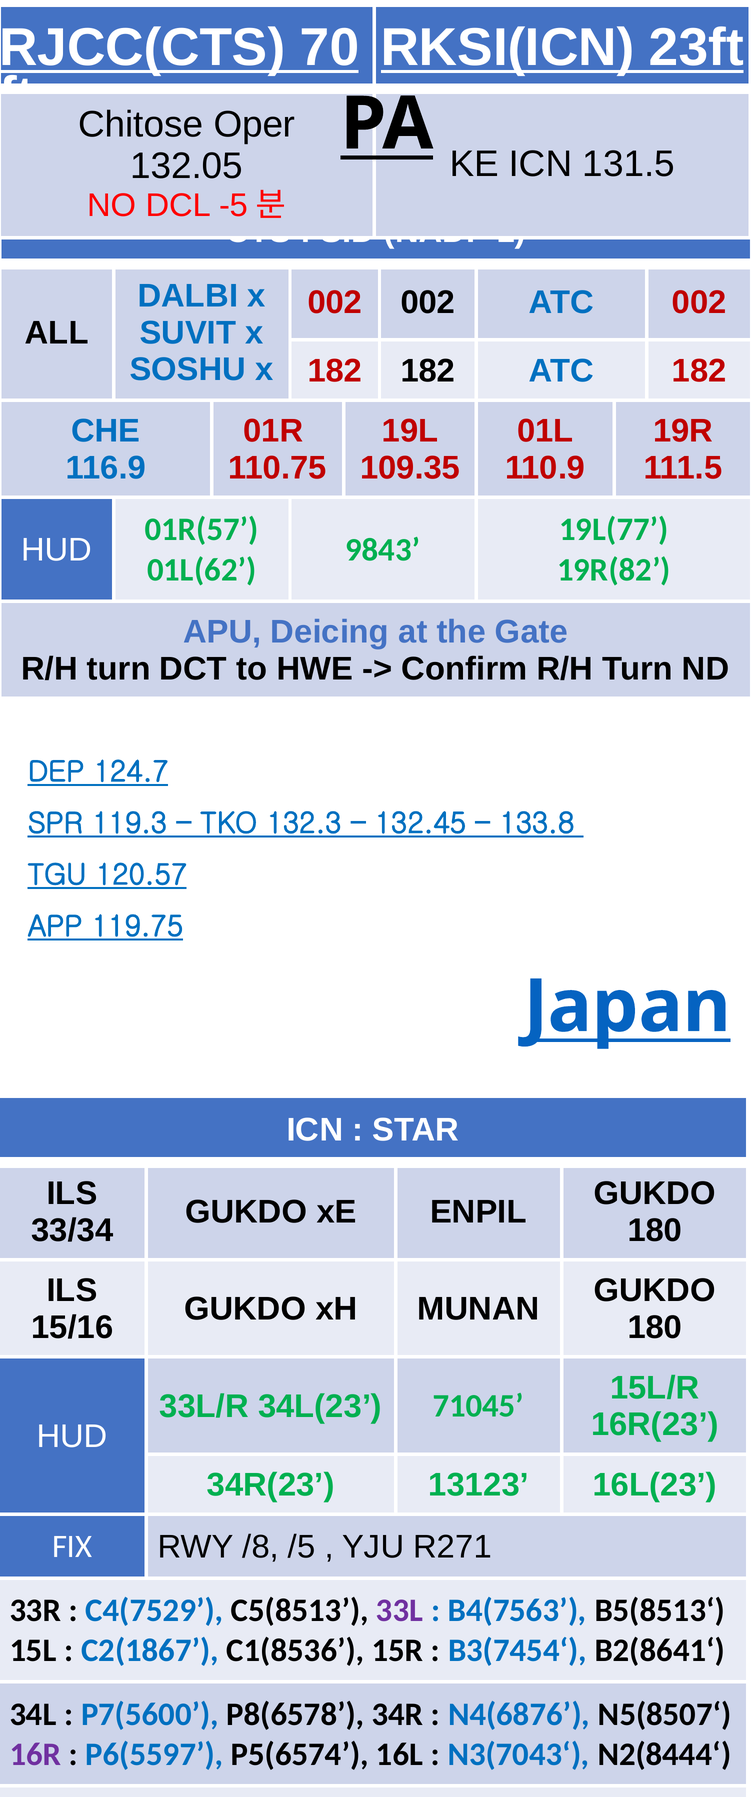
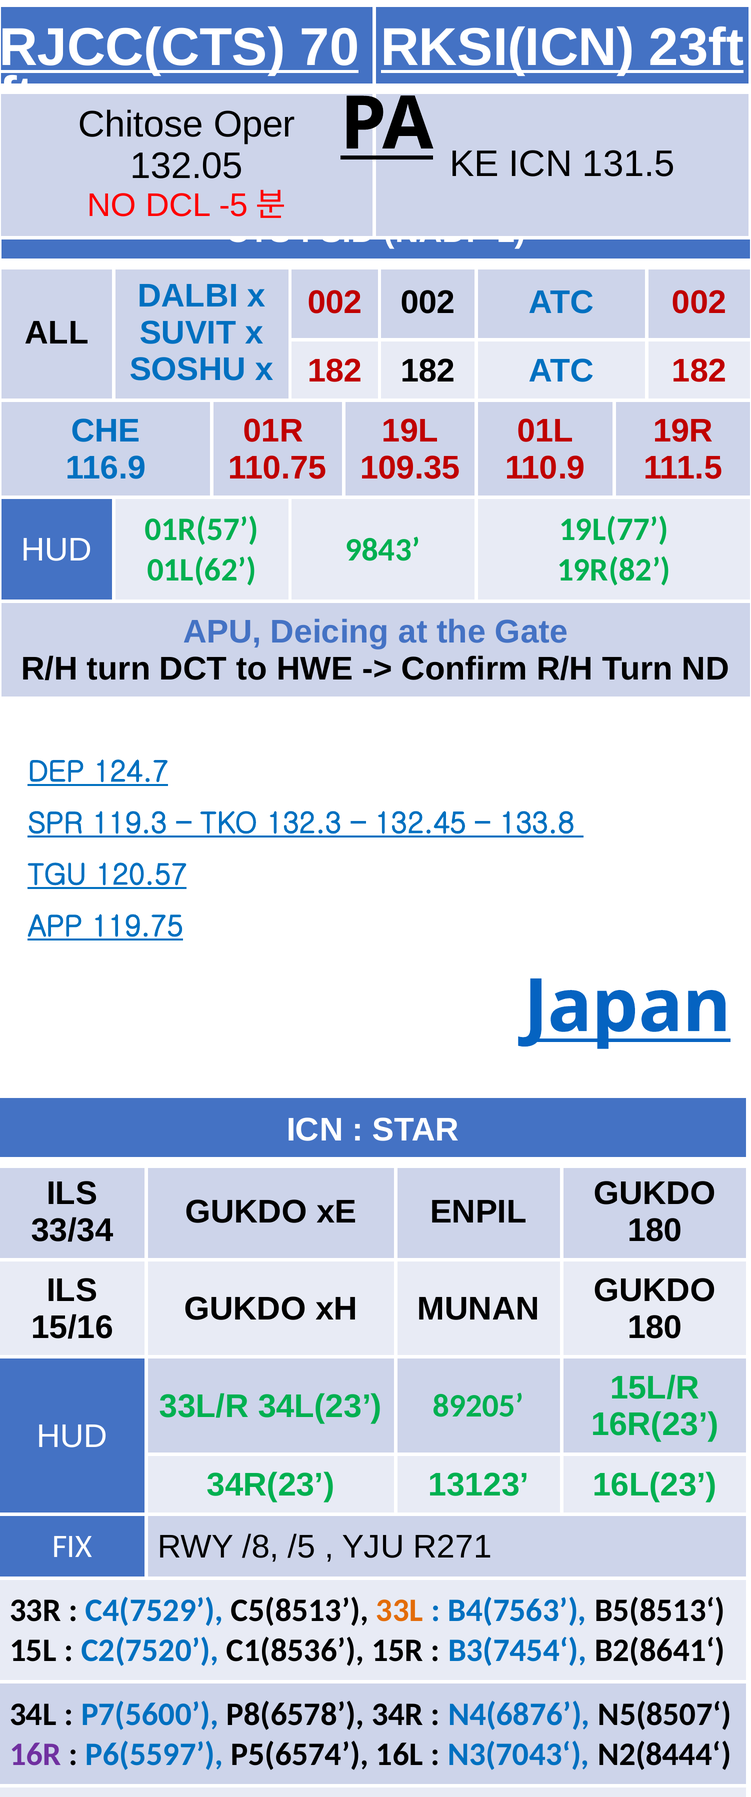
71045: 71045 -> 89205 (478, 1406)
33L colour: purple -> orange (399, 1610)
C2(1867: C2(1867 -> C2(7520 (150, 1650)
